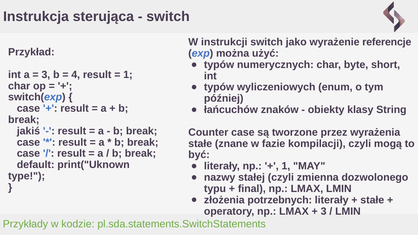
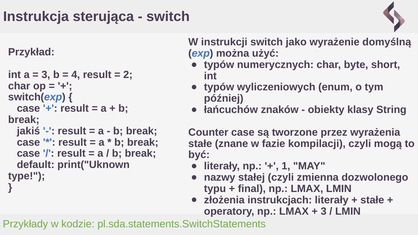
referencje: referencje -> domyślną (387, 42)
1: 1 -> 2 (128, 75)
potrzebnych: potrzebnych -> instrukcjach (280, 200)
